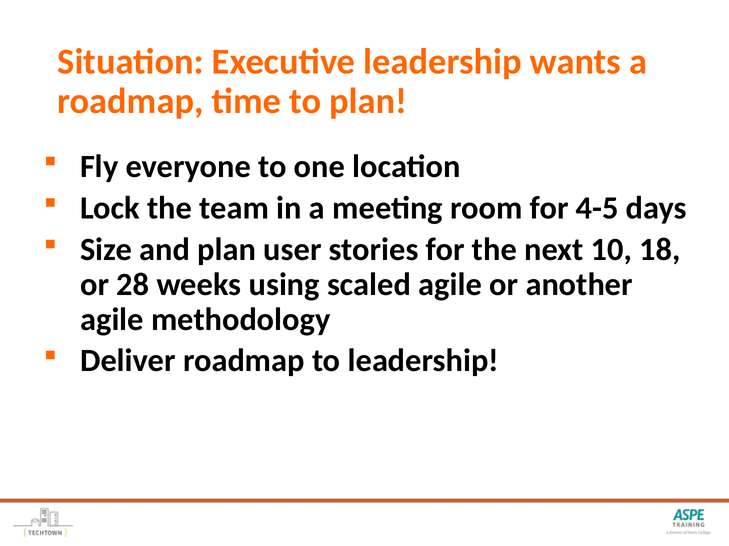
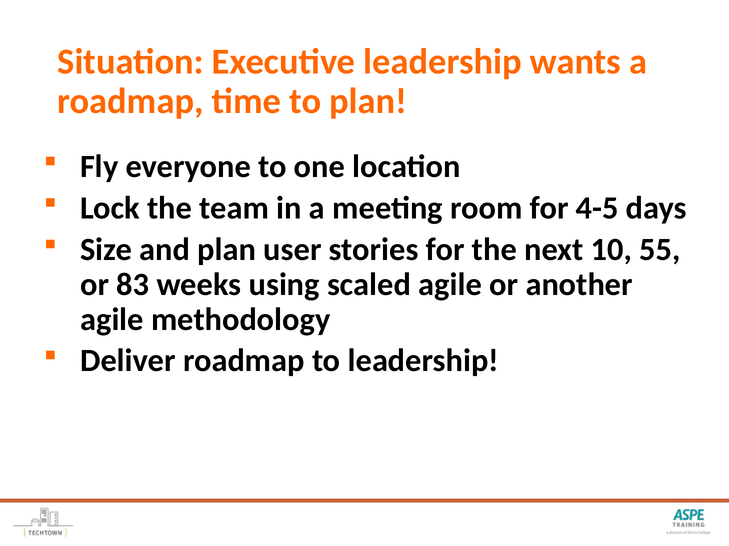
18: 18 -> 55 (660, 250)
28: 28 -> 83 (133, 285)
